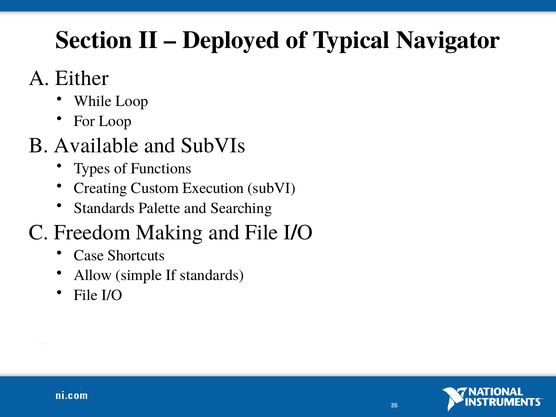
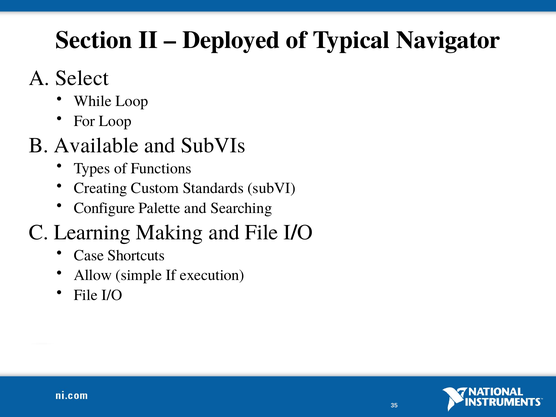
Either: Either -> Select (82, 78)
Execution: Execution -> Standards (213, 188)
Standards: Standards -> Configure (104, 208)
Freedom: Freedom -> Learning (92, 232)
If standards: standards -> execution (212, 275)
